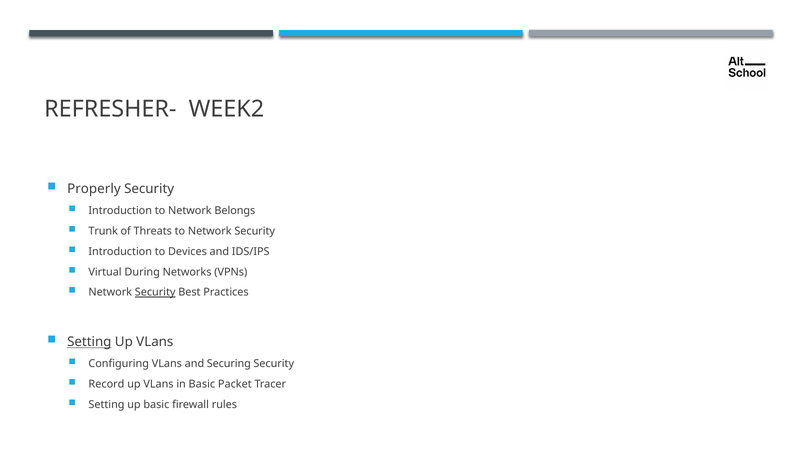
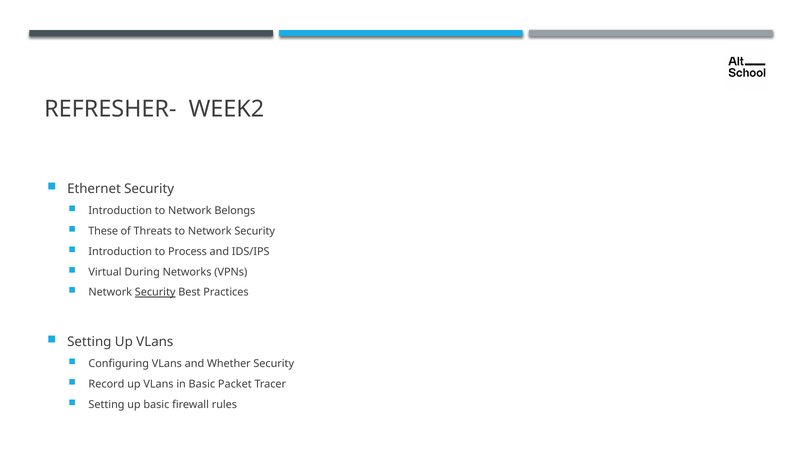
Properly: Properly -> Ethernet (94, 189)
Trunk: Trunk -> These (103, 231)
Devices: Devices -> Process (188, 252)
Setting underline: present -> none (89, 342)
Securing: Securing -> Whether (229, 364)
